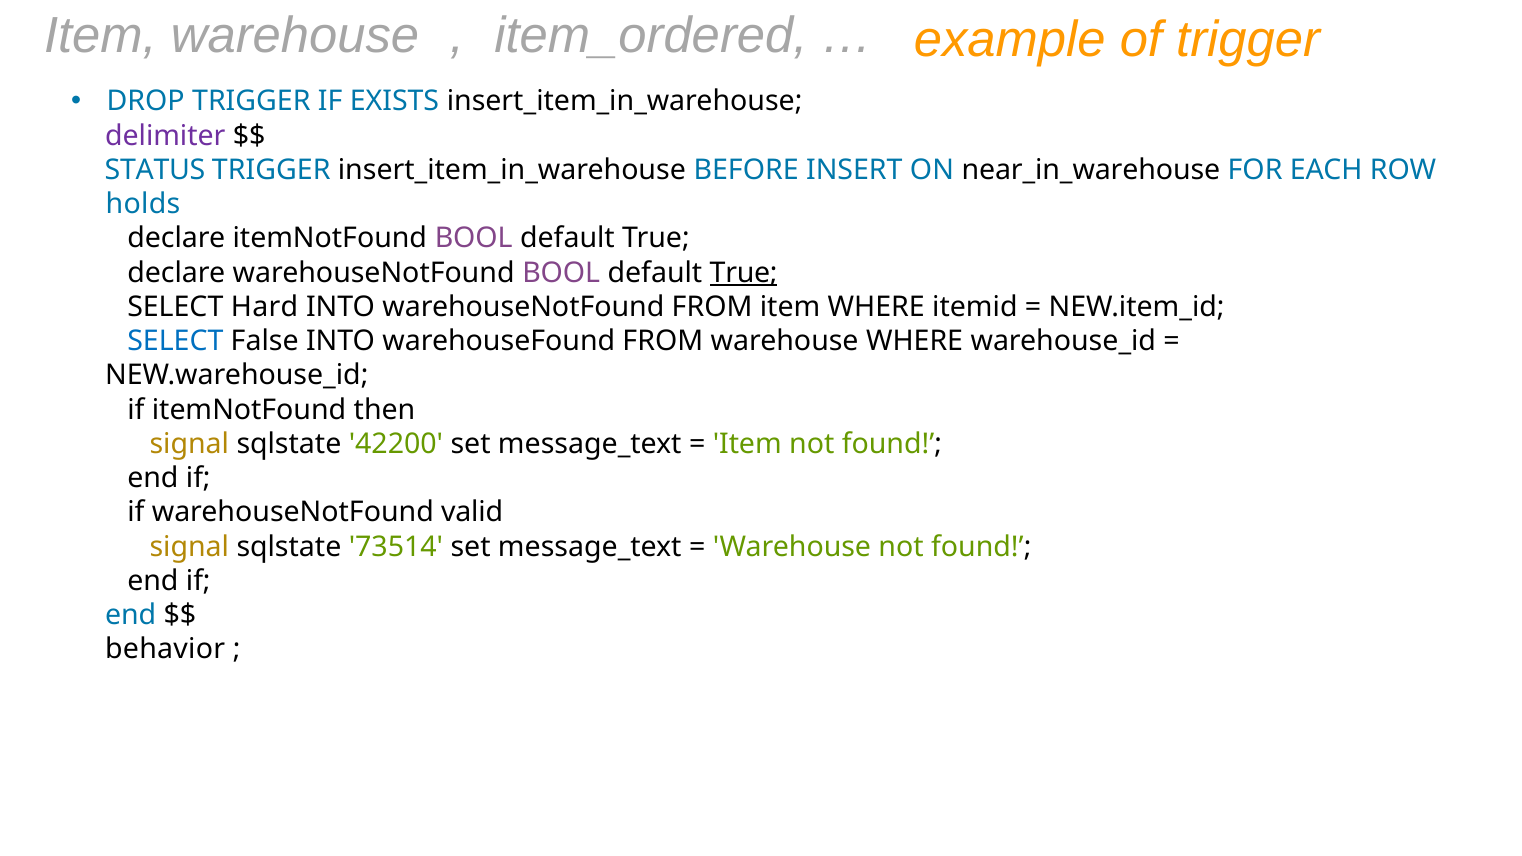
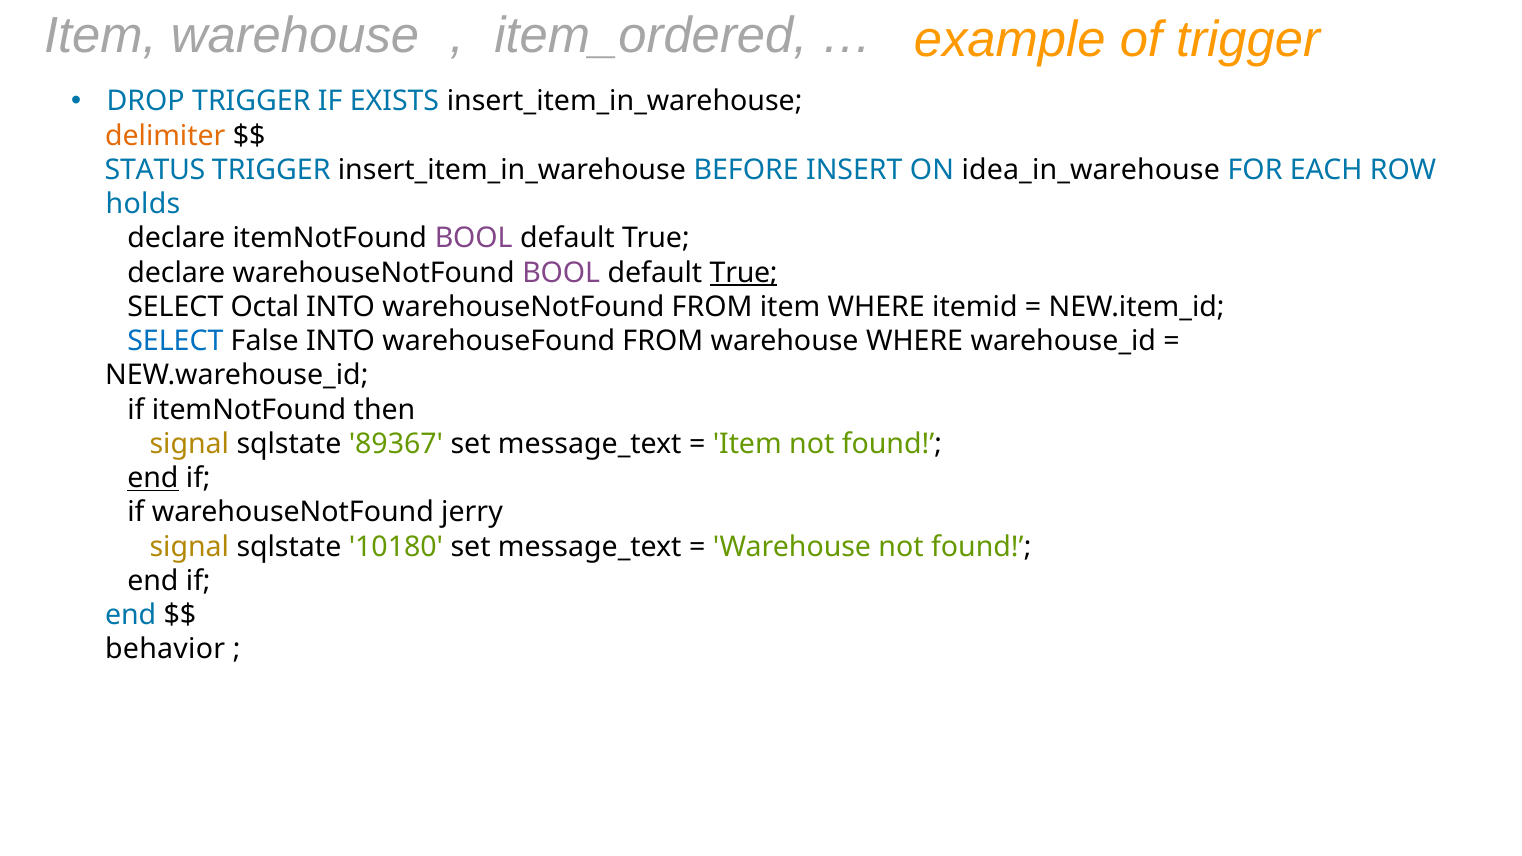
delimiter colour: purple -> orange (165, 136)
near_in_warehouse: near_in_warehouse -> idea_in_warehouse (1091, 170)
Hard: Hard -> Octal (265, 307)
42200: 42200 -> 89367 (396, 444)
end underline: none -> present (153, 478)
valid: valid -> jerry (472, 513)
73514: 73514 -> 10180 (396, 547)
